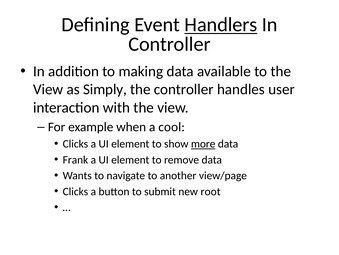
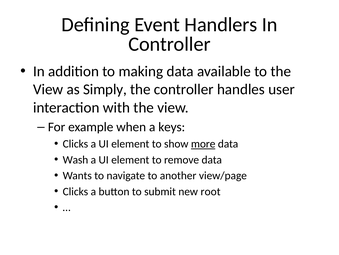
Handlers underline: present -> none (221, 25)
cool: cool -> keys (172, 127)
Frank: Frank -> Wash (75, 159)
